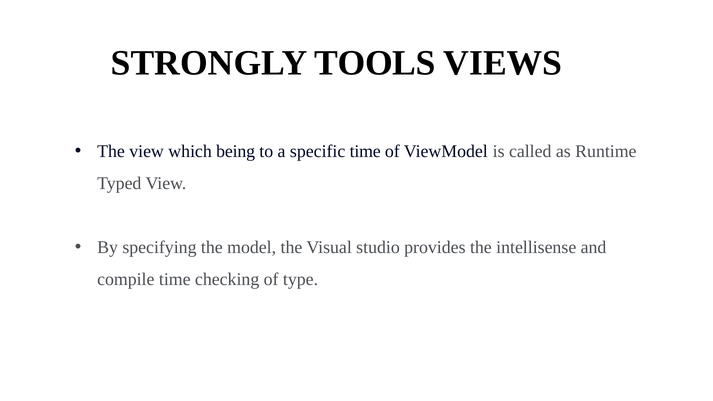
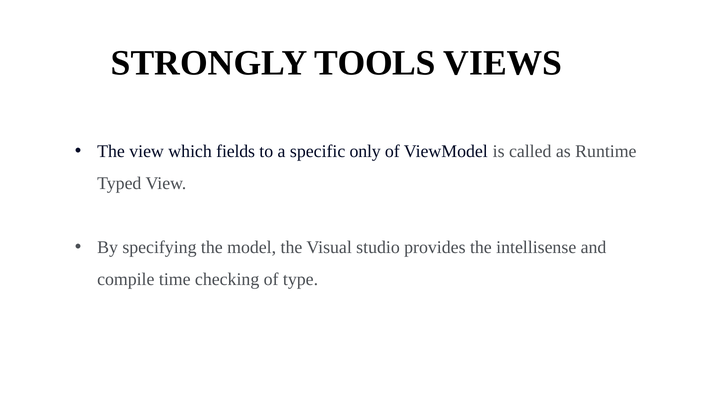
being: being -> fields (236, 151)
specific time: time -> only (365, 151)
